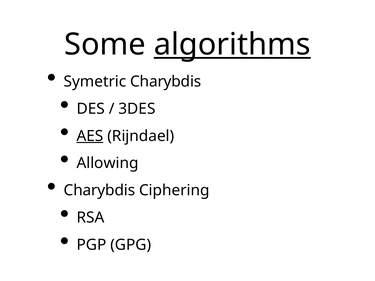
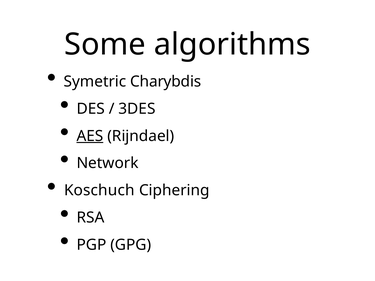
algorithms underline: present -> none (232, 45)
Allowing: Allowing -> Network (108, 163)
Charybdis: Charybdis -> Koschuch (99, 191)
